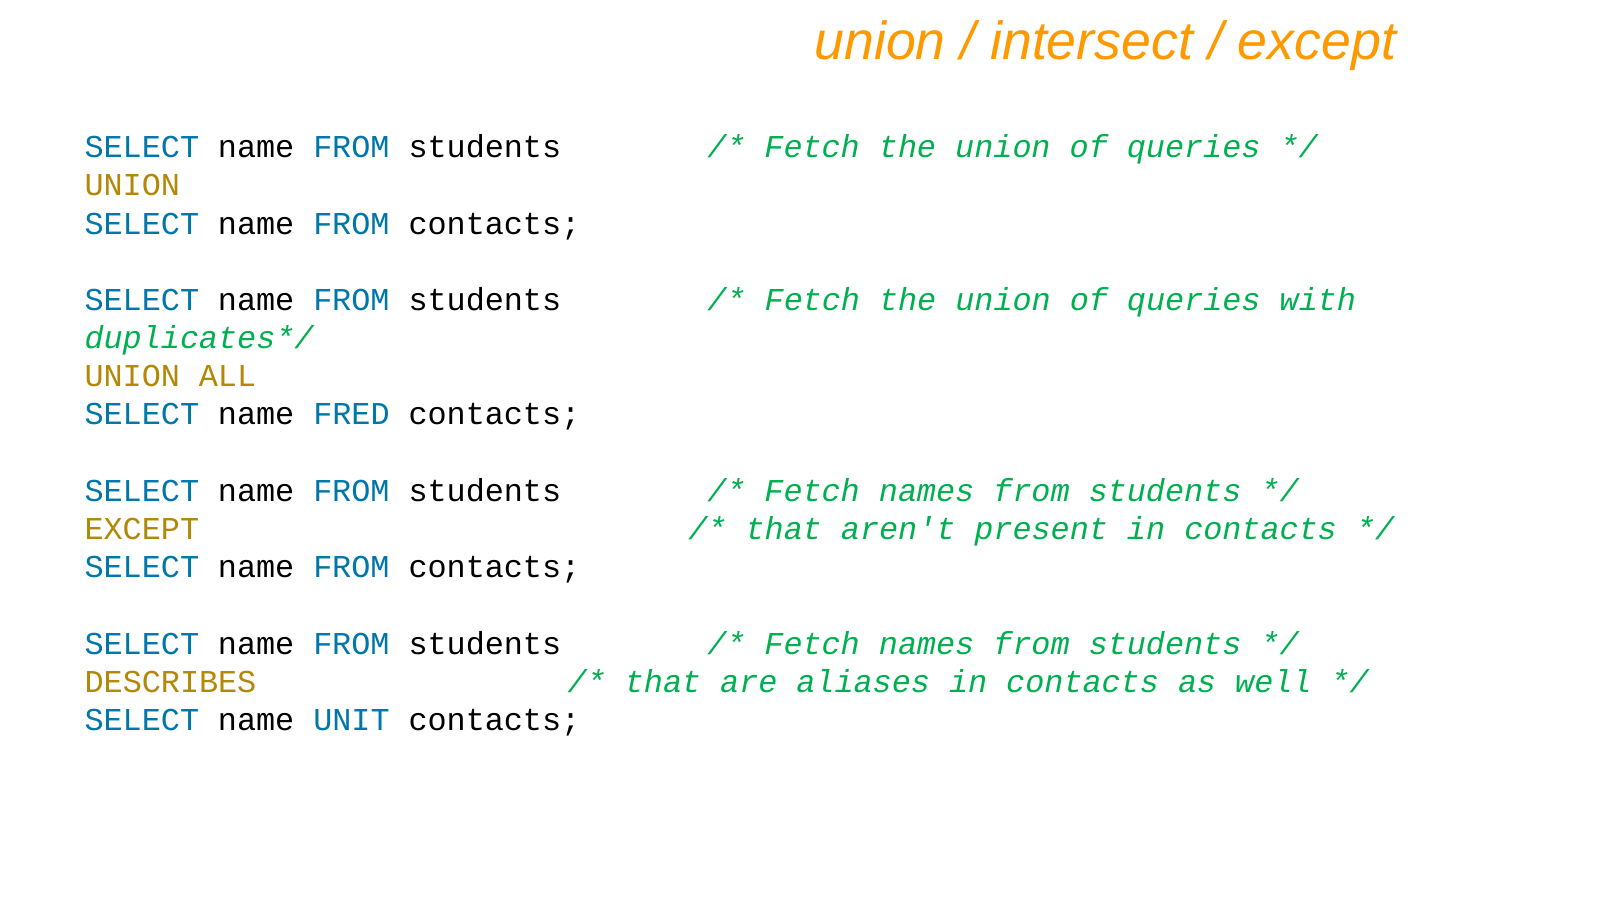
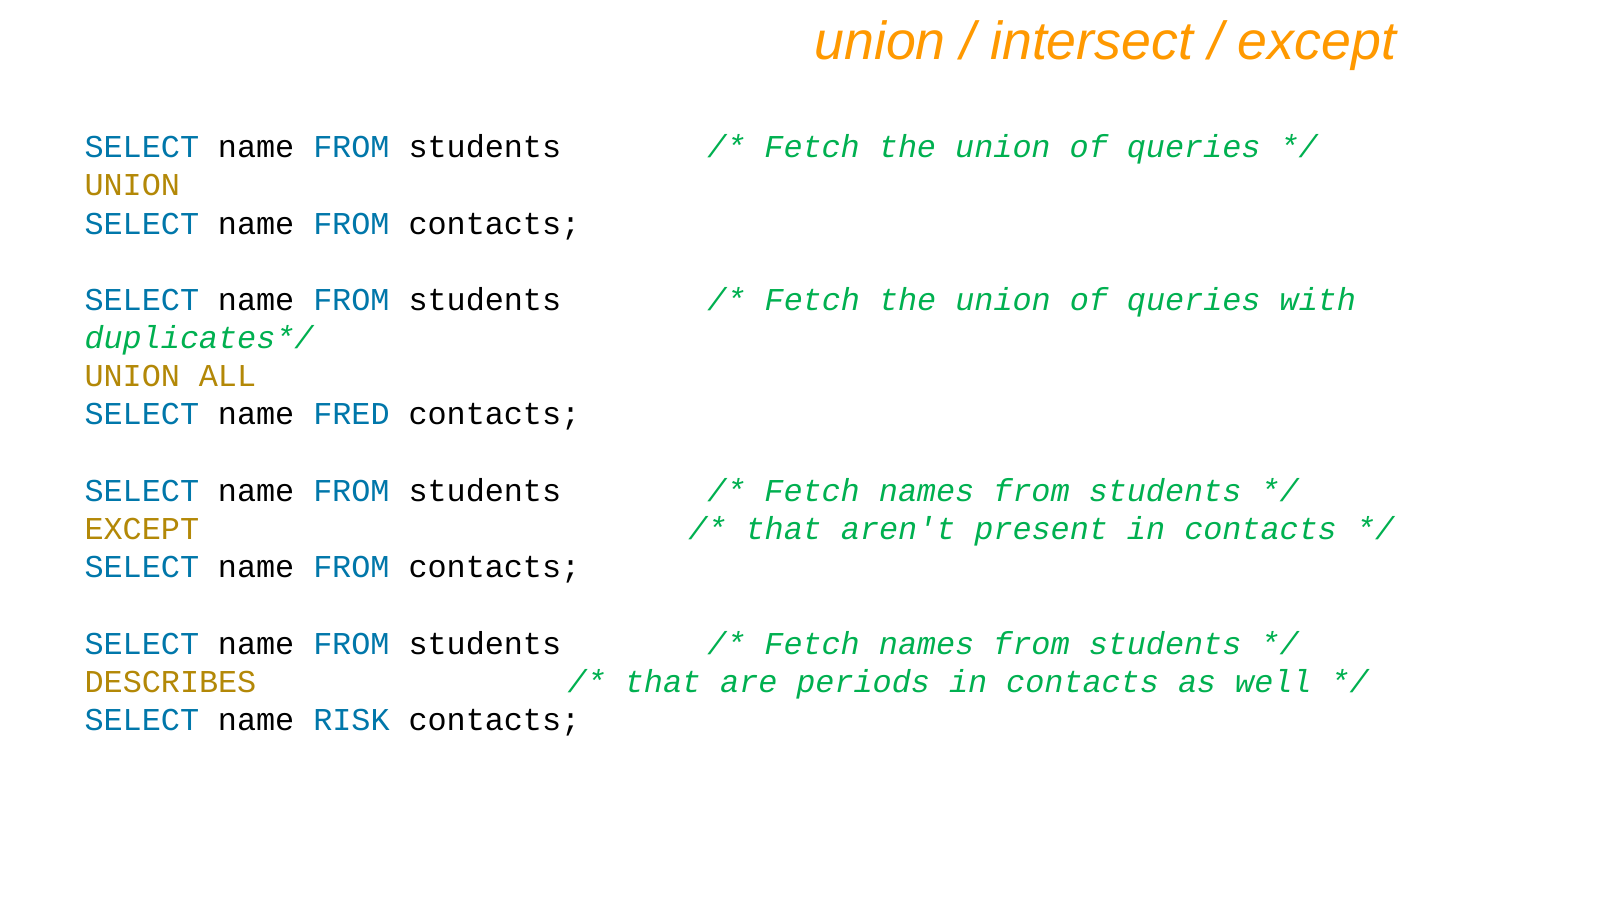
aliases: aliases -> periods (863, 682)
UNIT: UNIT -> RISK (351, 721)
